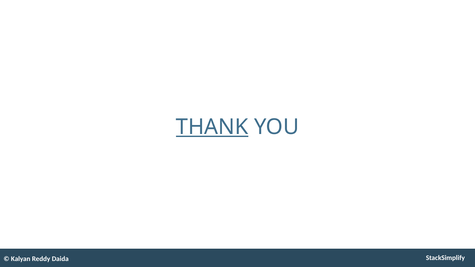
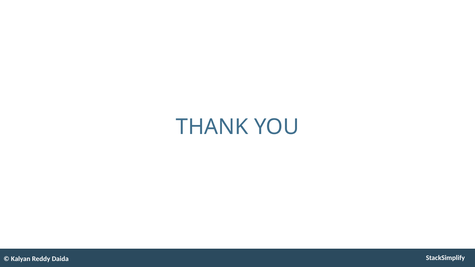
THANK underline: present -> none (212, 127)
